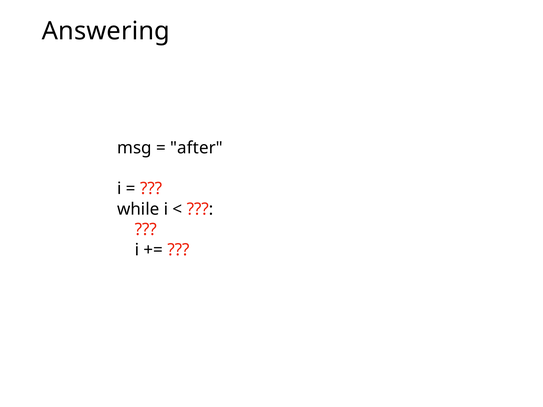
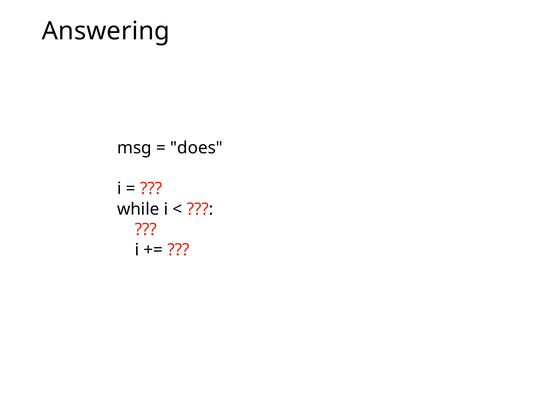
after: after -> does (196, 148)
